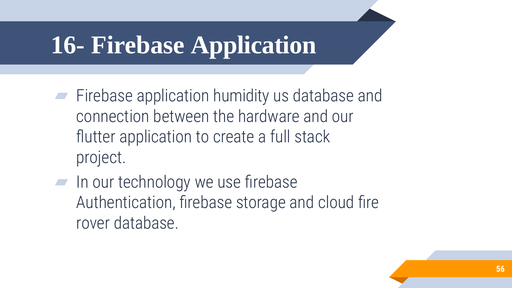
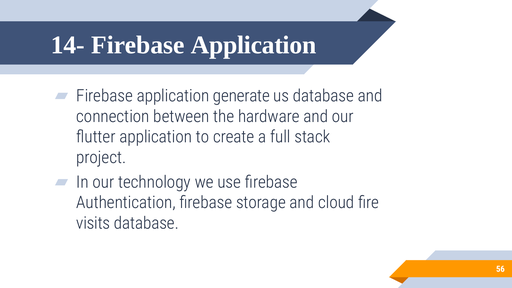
16-: 16- -> 14- (68, 45)
humidity: humidity -> generate (241, 96)
rover: rover -> visits (93, 223)
